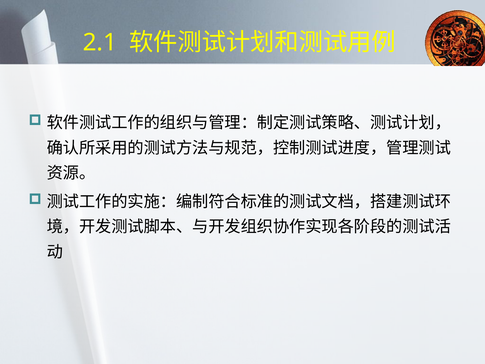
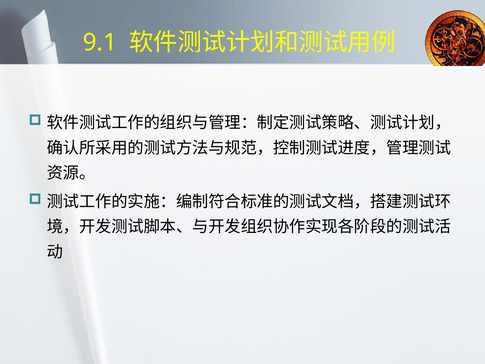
2.1: 2.1 -> 9.1 (100, 42)
